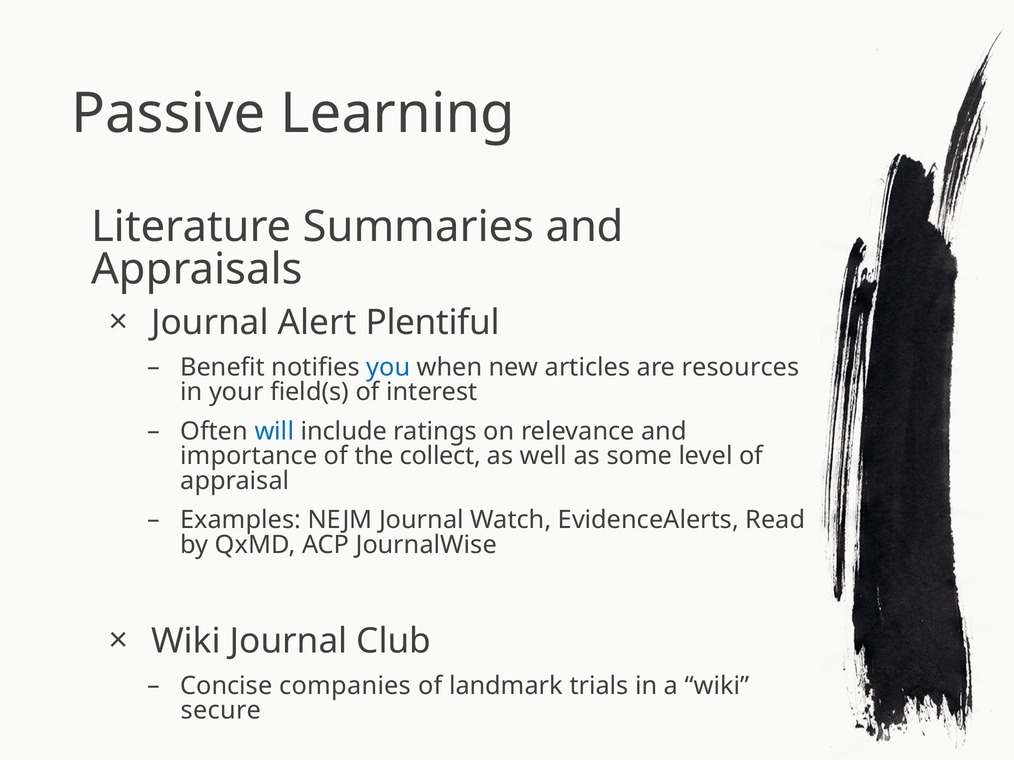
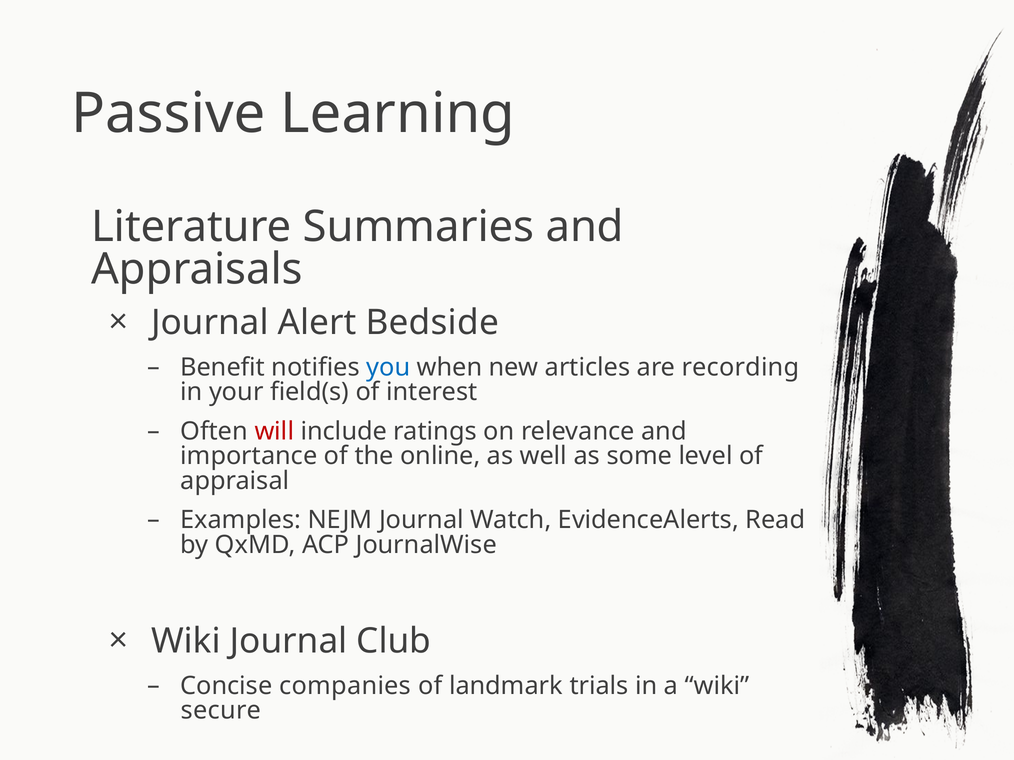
Plentiful: Plentiful -> Bedside (432, 323)
resources: resources -> recording (741, 368)
will colour: blue -> red (274, 432)
collect: collect -> online (440, 456)
